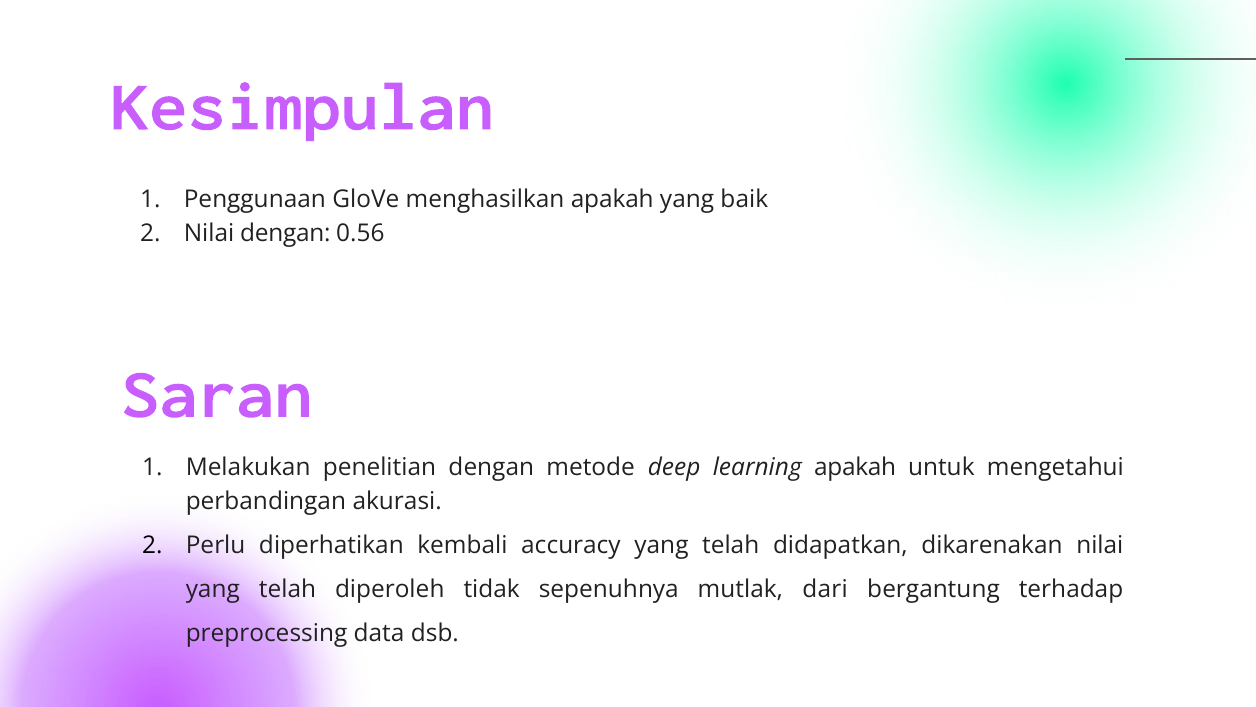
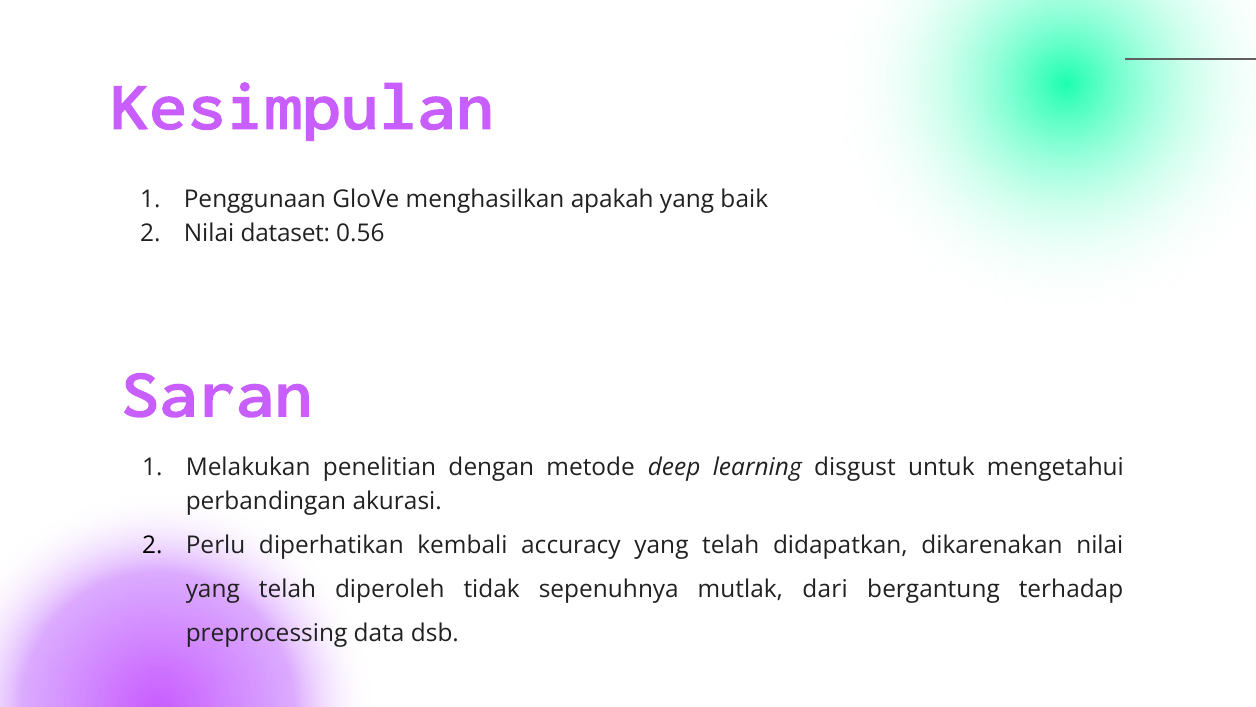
Nilai dengan: dengan -> dataset (285, 233)
learning apakah: apakah -> disgust (855, 467)
